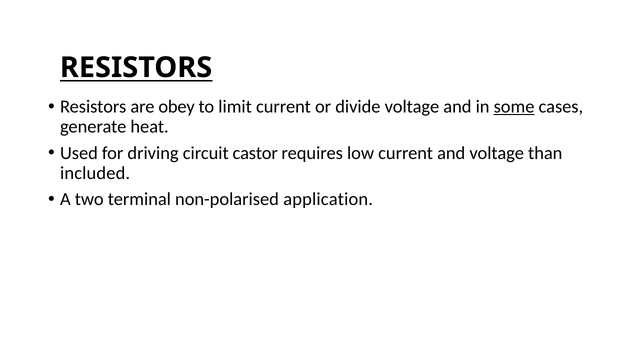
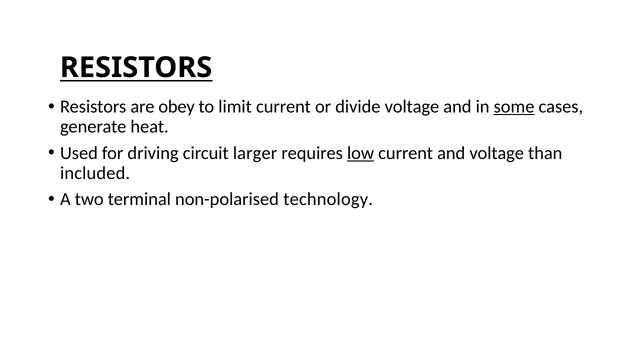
castor: castor -> larger (255, 153)
low underline: none -> present (361, 153)
application: application -> technology (328, 200)
